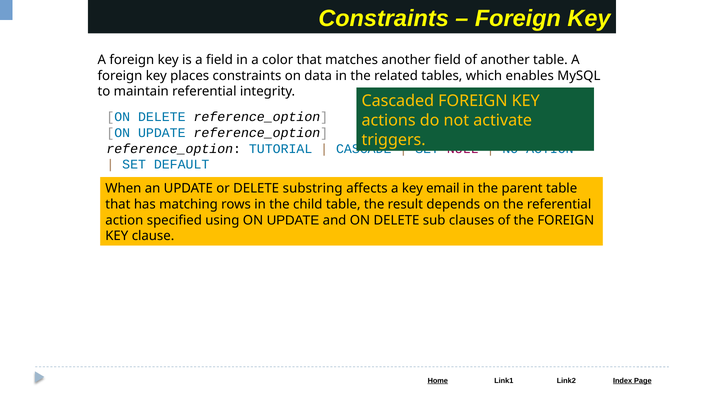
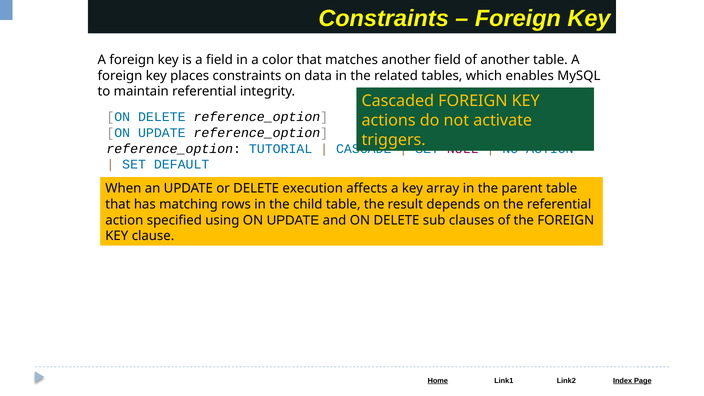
substring: substring -> execution (313, 189)
email: email -> array (443, 189)
